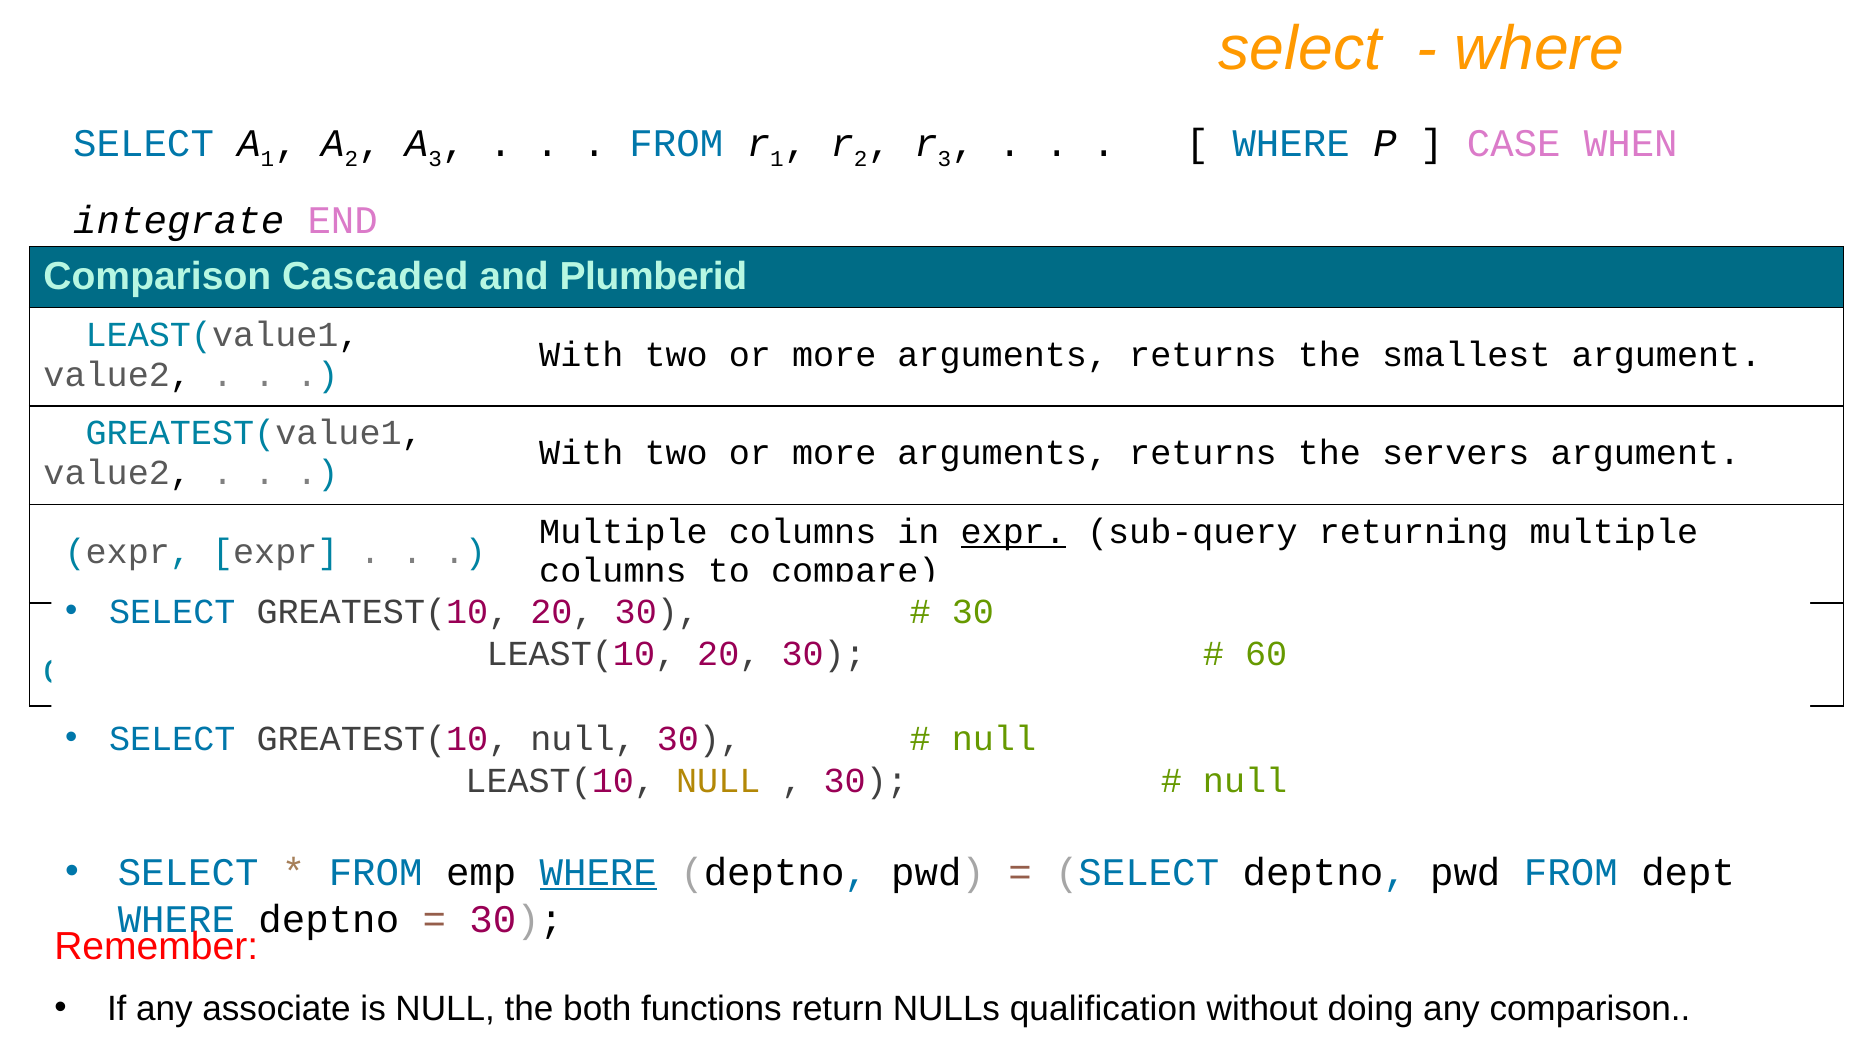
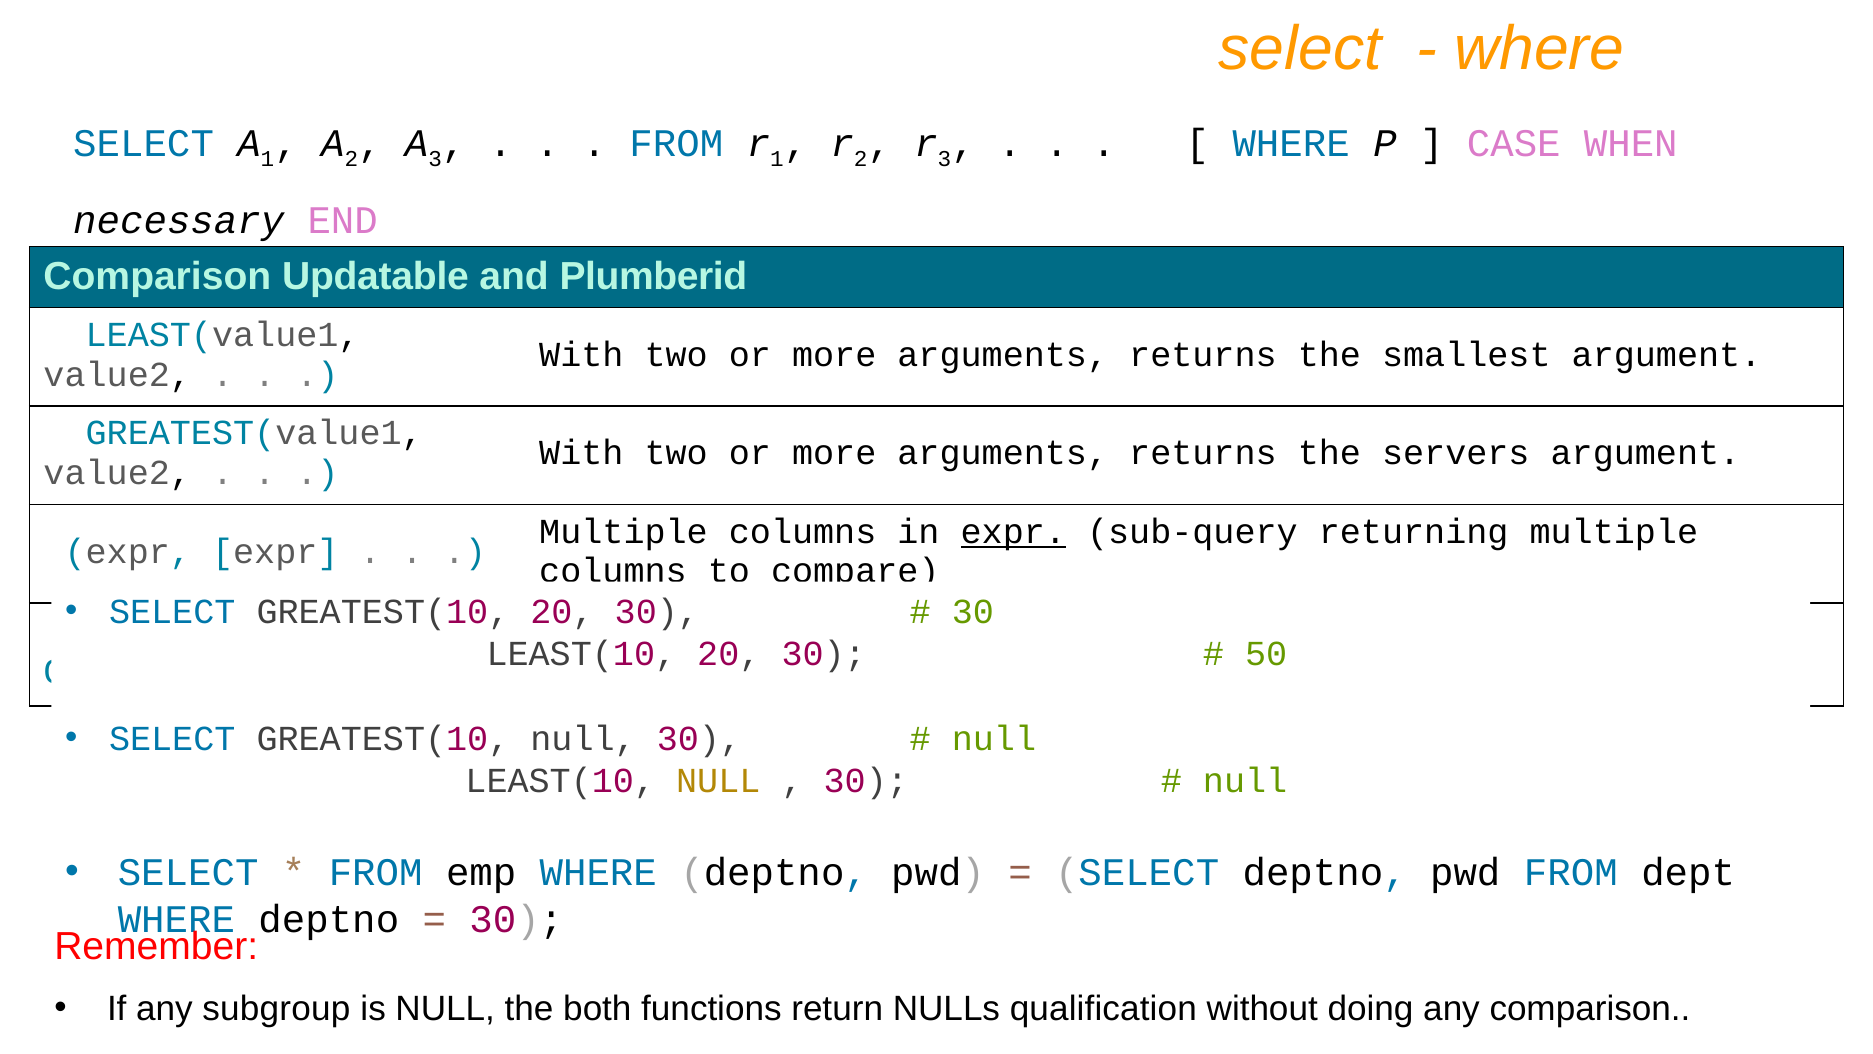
integrate: integrate -> necessary (179, 221)
Cascaded: Cascaded -> Updatable (375, 276)
60: 60 -> 50 (1266, 654)
WHERE underline: present -> none (598, 872)
associate: associate -> subgroup (276, 1009)
